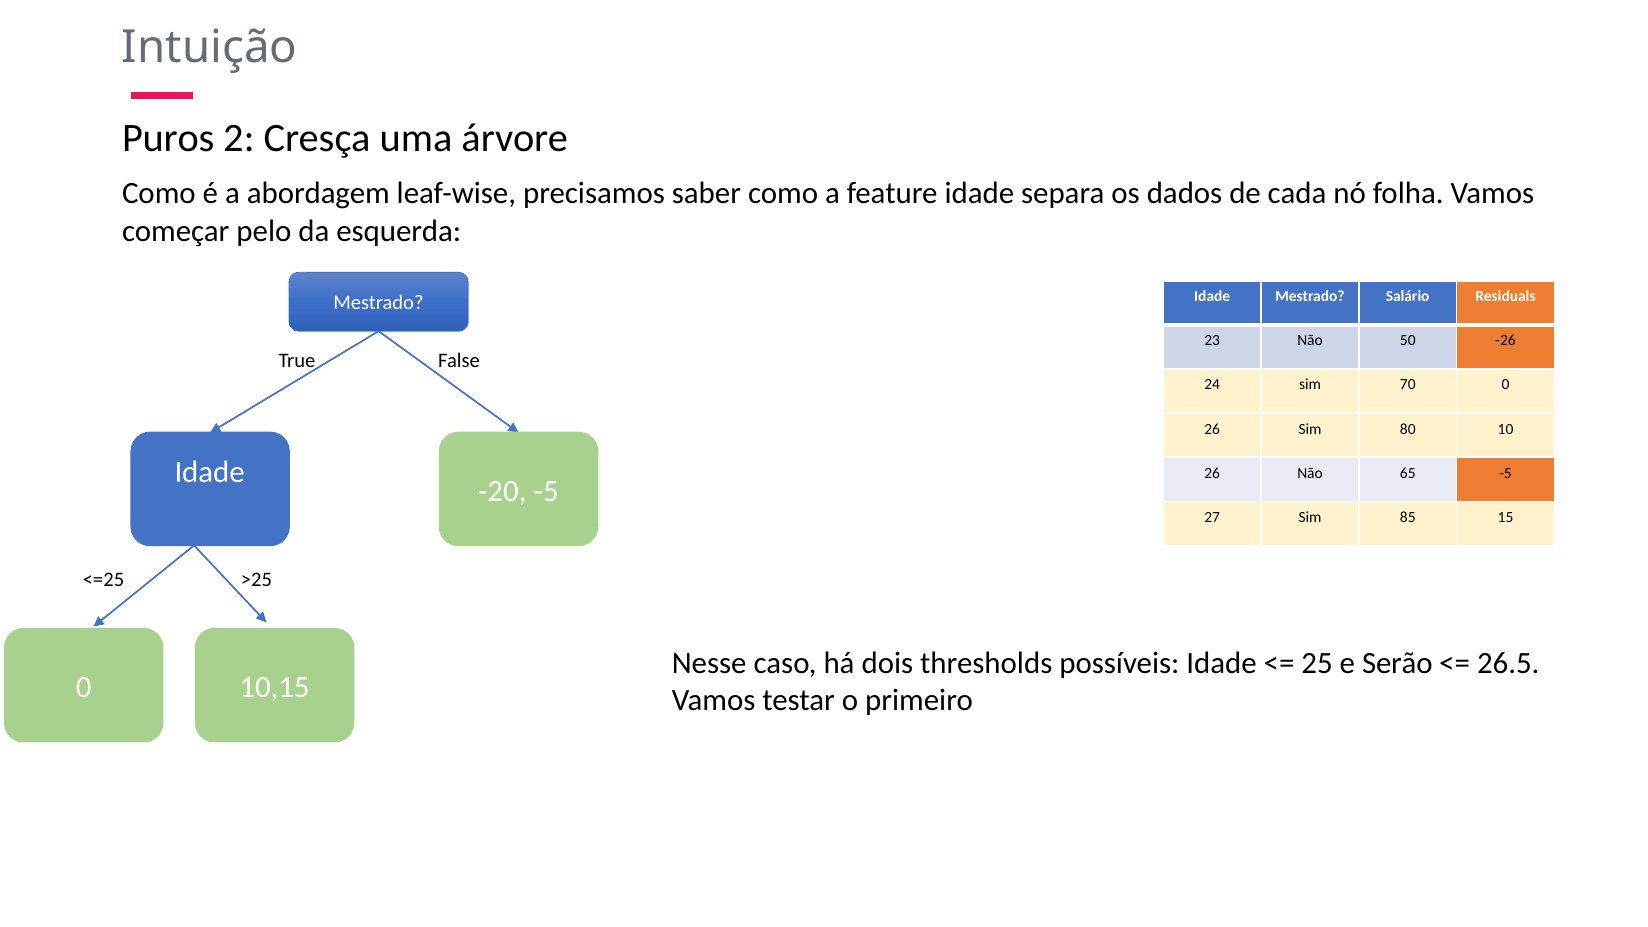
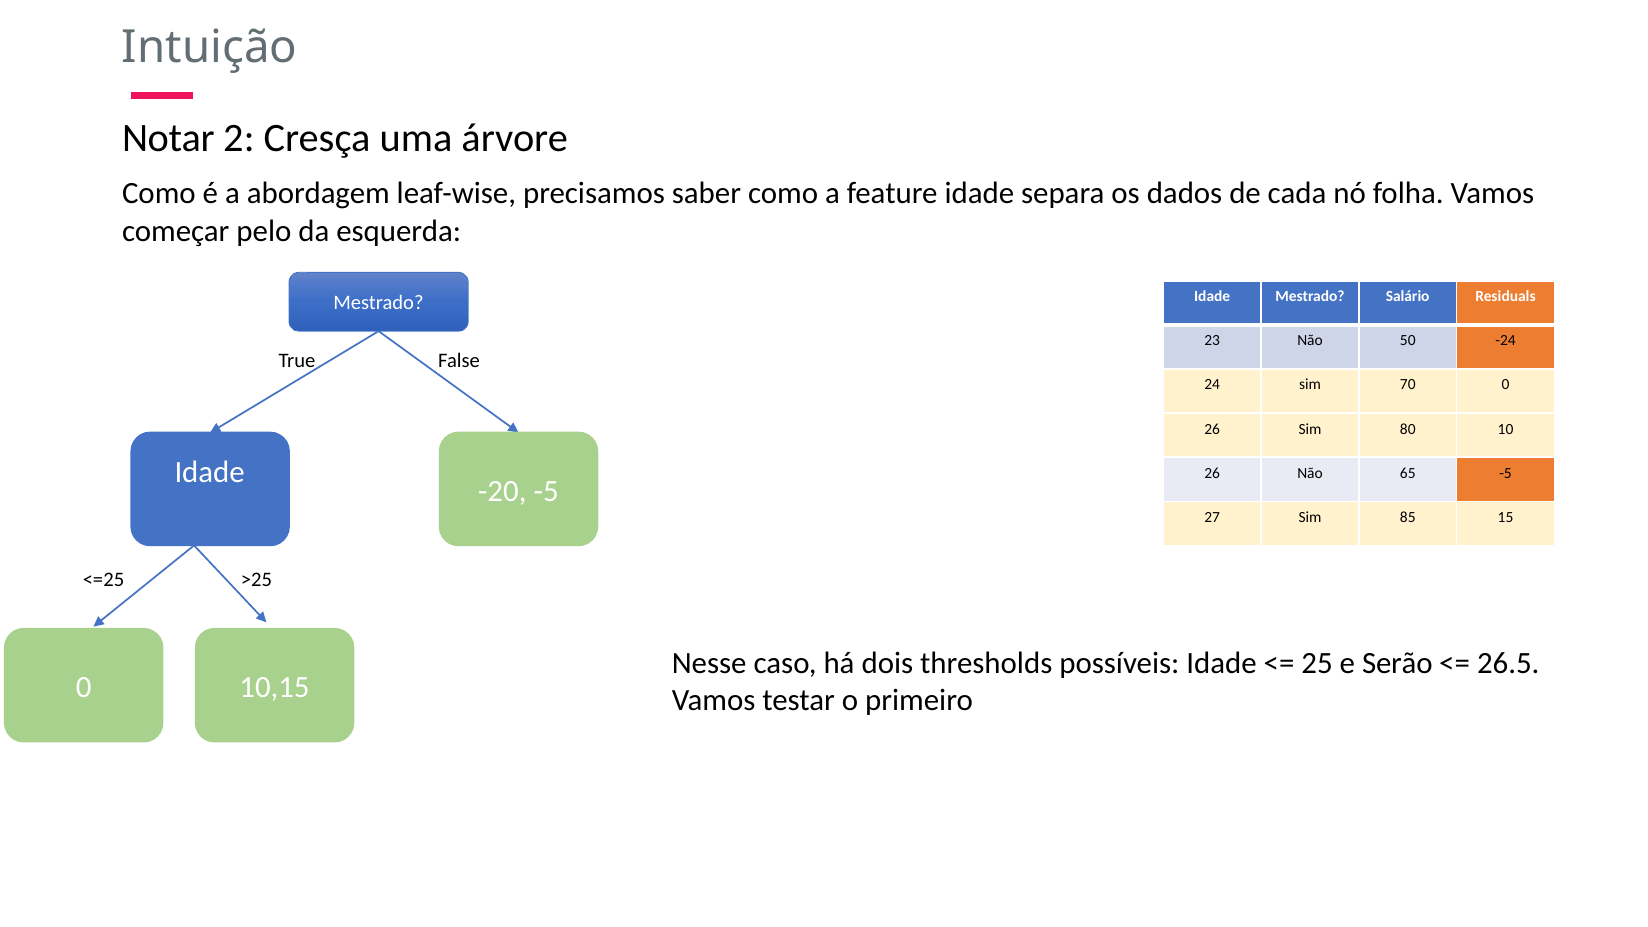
Puros: Puros -> Notar (168, 138)
-26: -26 -> -24 (1506, 341)
